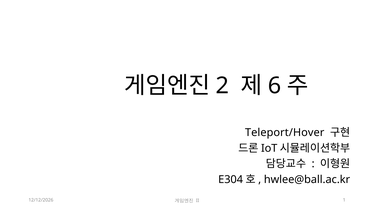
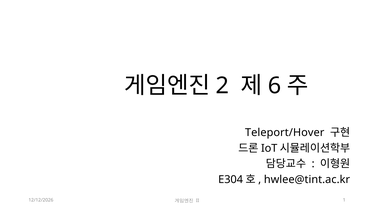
hwlee@ball.ac.kr: hwlee@ball.ac.kr -> hwlee@tint.ac.kr (307, 180)
